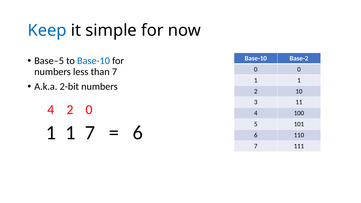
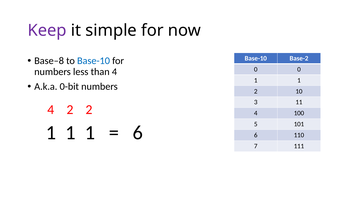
Keep colour: blue -> purple (47, 30)
Base–5: Base–5 -> Base–8 (49, 61)
than 7: 7 -> 4 (114, 72)
2-bit: 2-bit -> 0-bit (69, 87)
2 0: 0 -> 2 (89, 110)
1 1 7: 7 -> 1 (90, 133)
